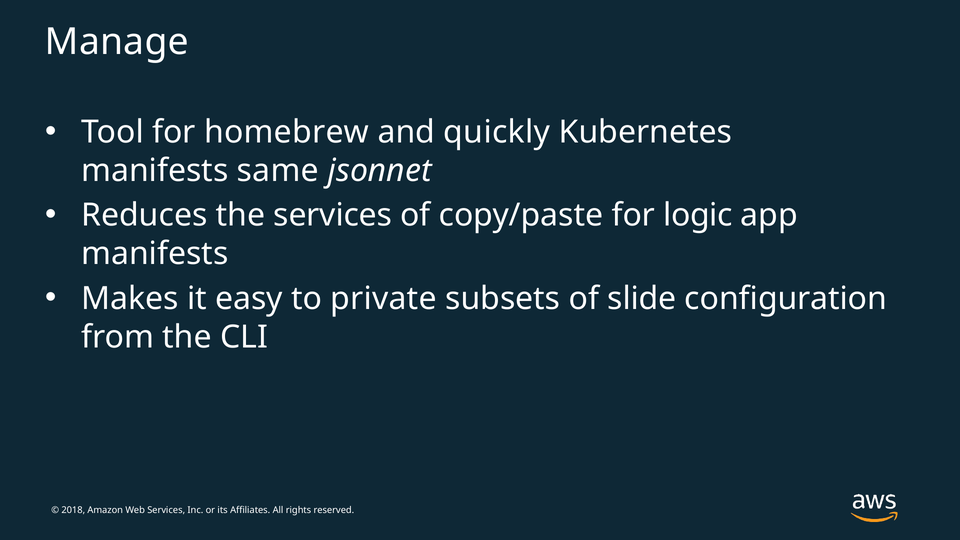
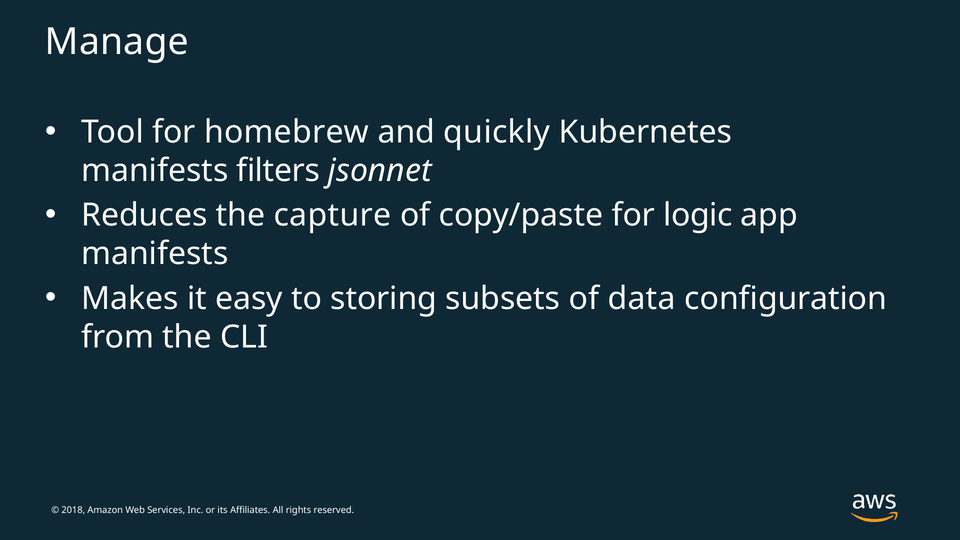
same: same -> filters (278, 171)
the services: services -> capture (332, 215)
private: private -> storing (384, 299)
slide: slide -> data (642, 299)
